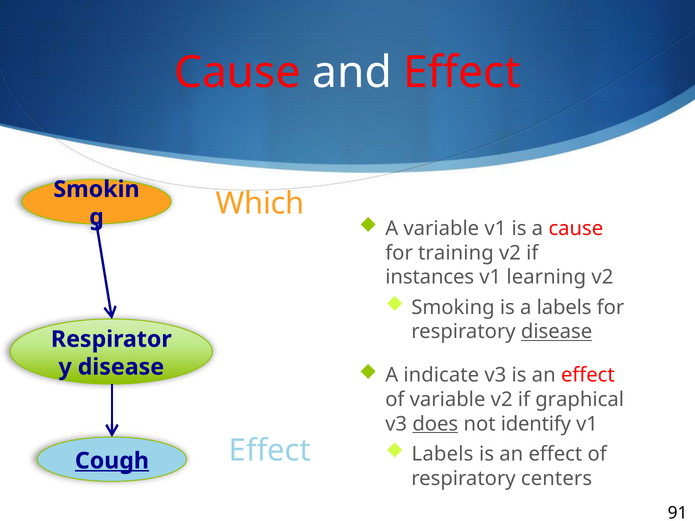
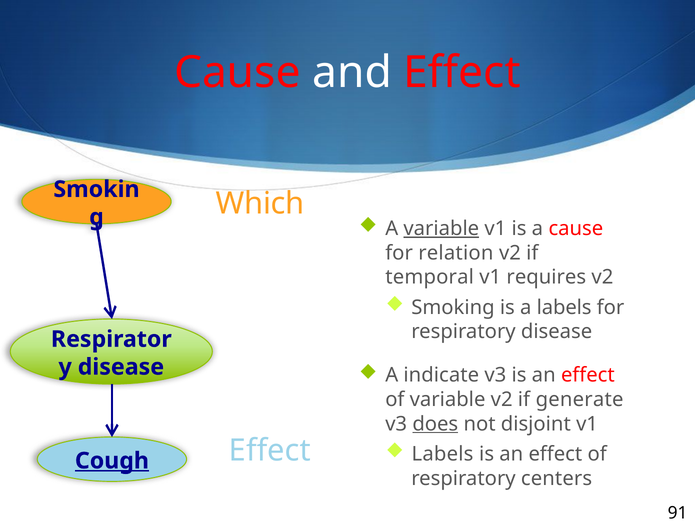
variable underline: none -> present (441, 229)
training: training -> relation (456, 253)
instances: instances -> temporal (430, 277)
learning: learning -> requires (546, 277)
disease underline: present -> none (557, 332)
graphical: graphical -> generate (580, 400)
identify: identify -> disjoint (536, 424)
